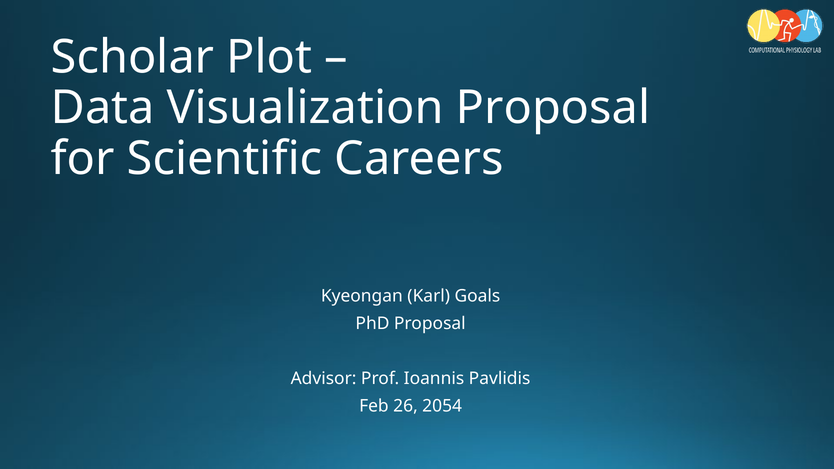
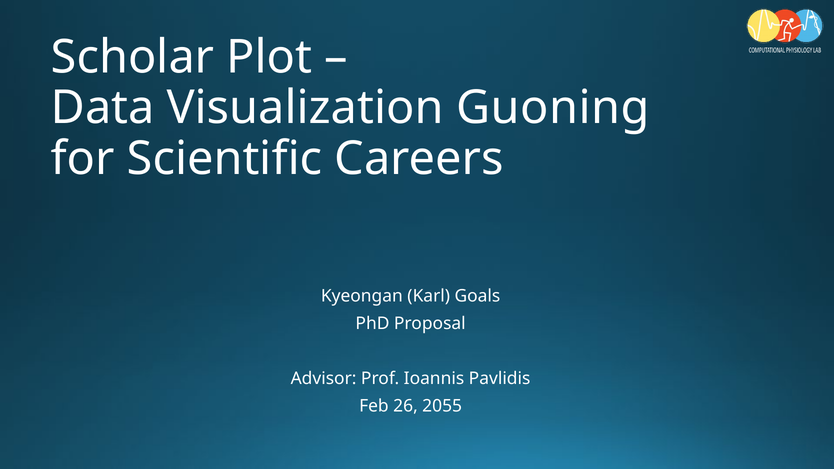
Visualization Proposal: Proposal -> Guoning (553, 108)
2054: 2054 -> 2055 (442, 406)
